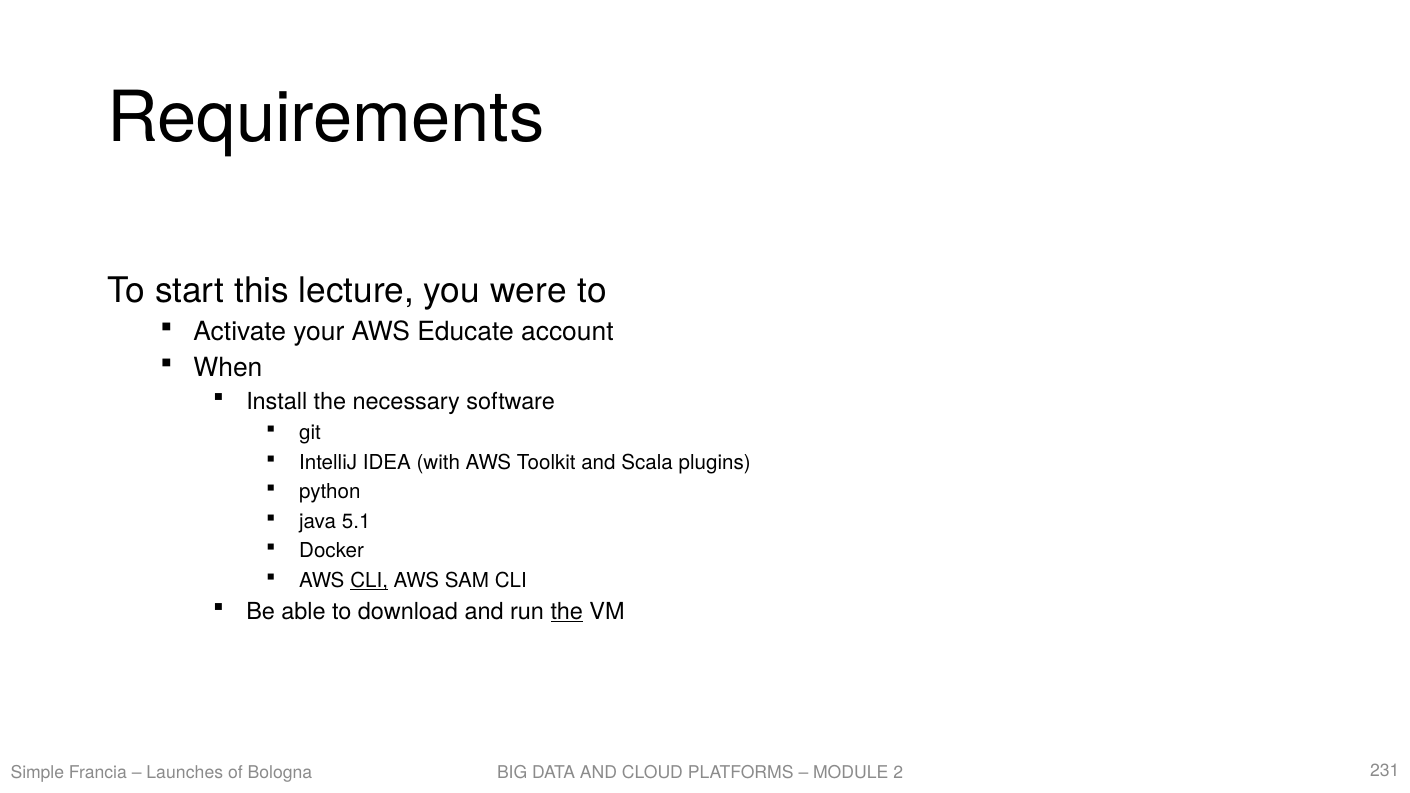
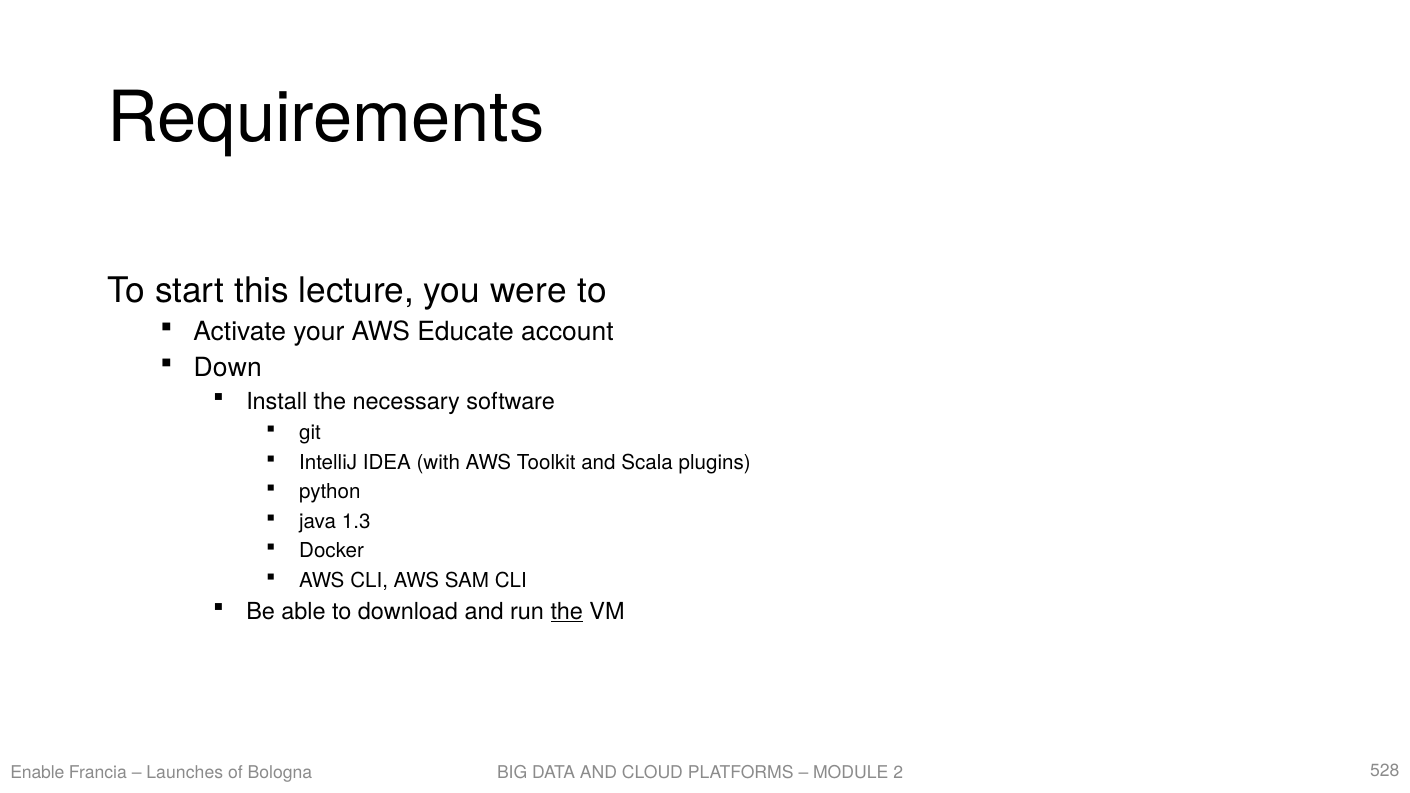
When: When -> Down (228, 367)
5.1: 5.1 -> 1.3 (356, 521)
CLI underline: present -> none (369, 581)
Simple: Simple -> Enable (37, 773)
231: 231 -> 528 (1385, 771)
